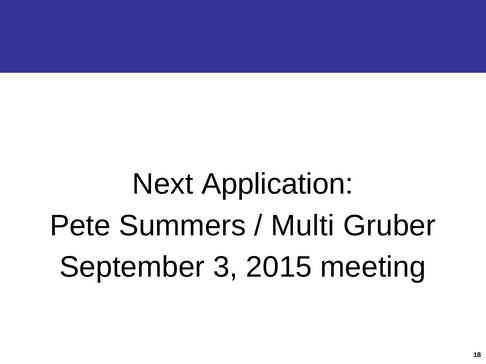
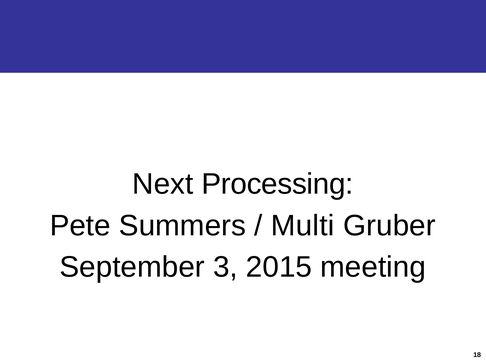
Application: Application -> Processing (277, 184)
